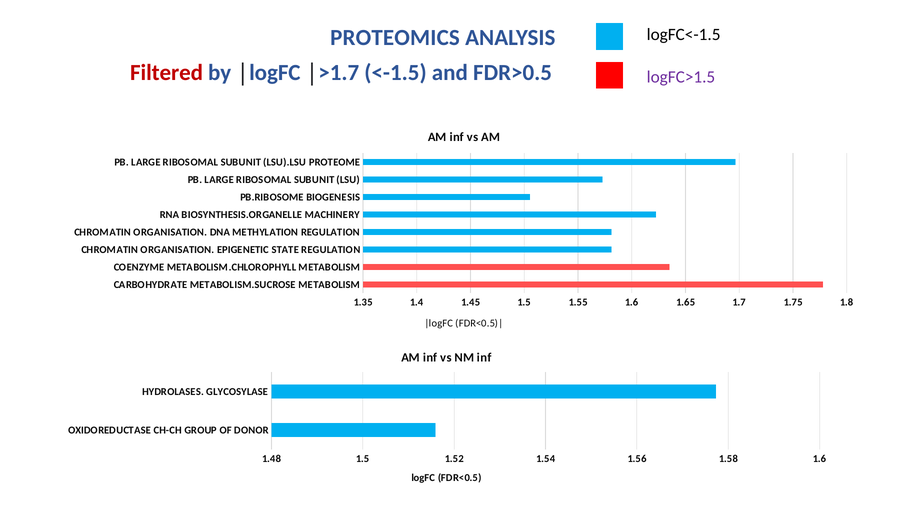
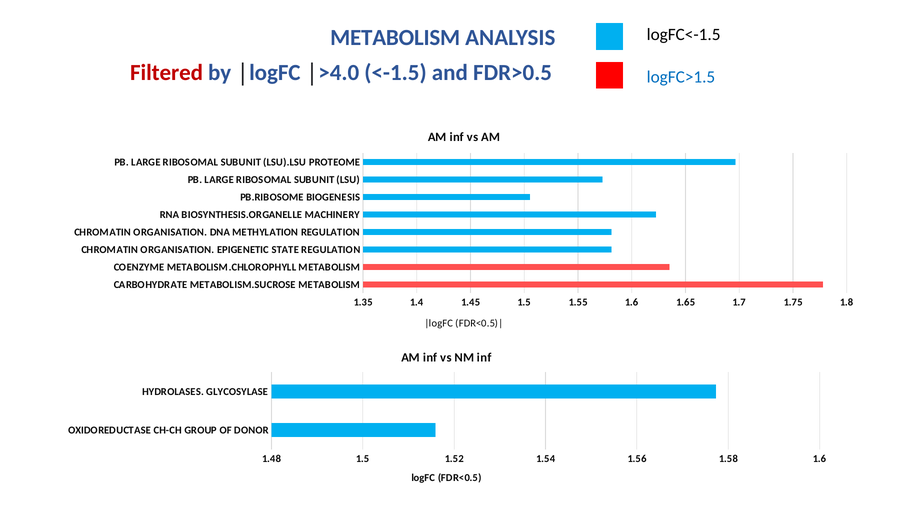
PROTEOMICS: PROTEOMICS -> METABOLISM (395, 38)
>1.7: >1.7 -> >4.0 (339, 73)
logFC>1.5 colour: purple -> blue (681, 77)
